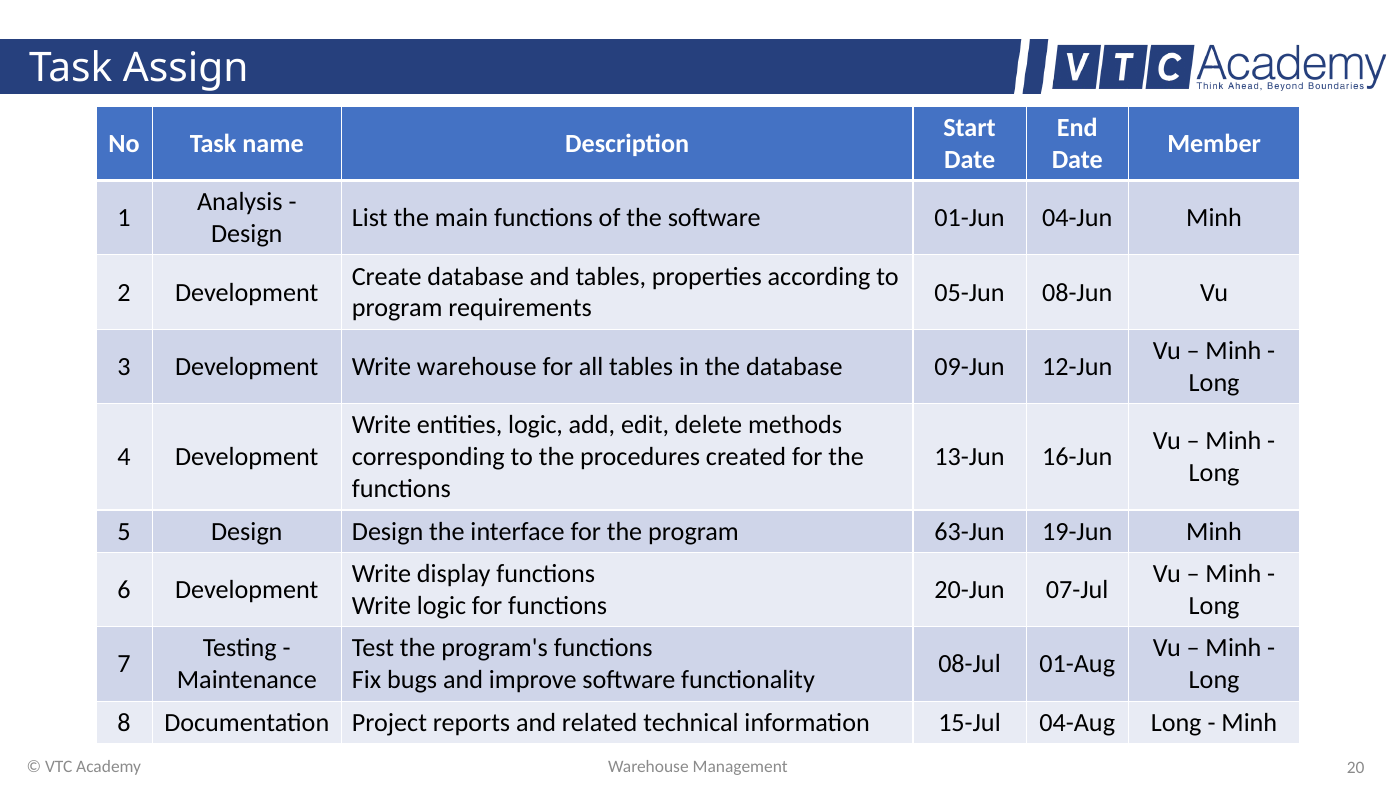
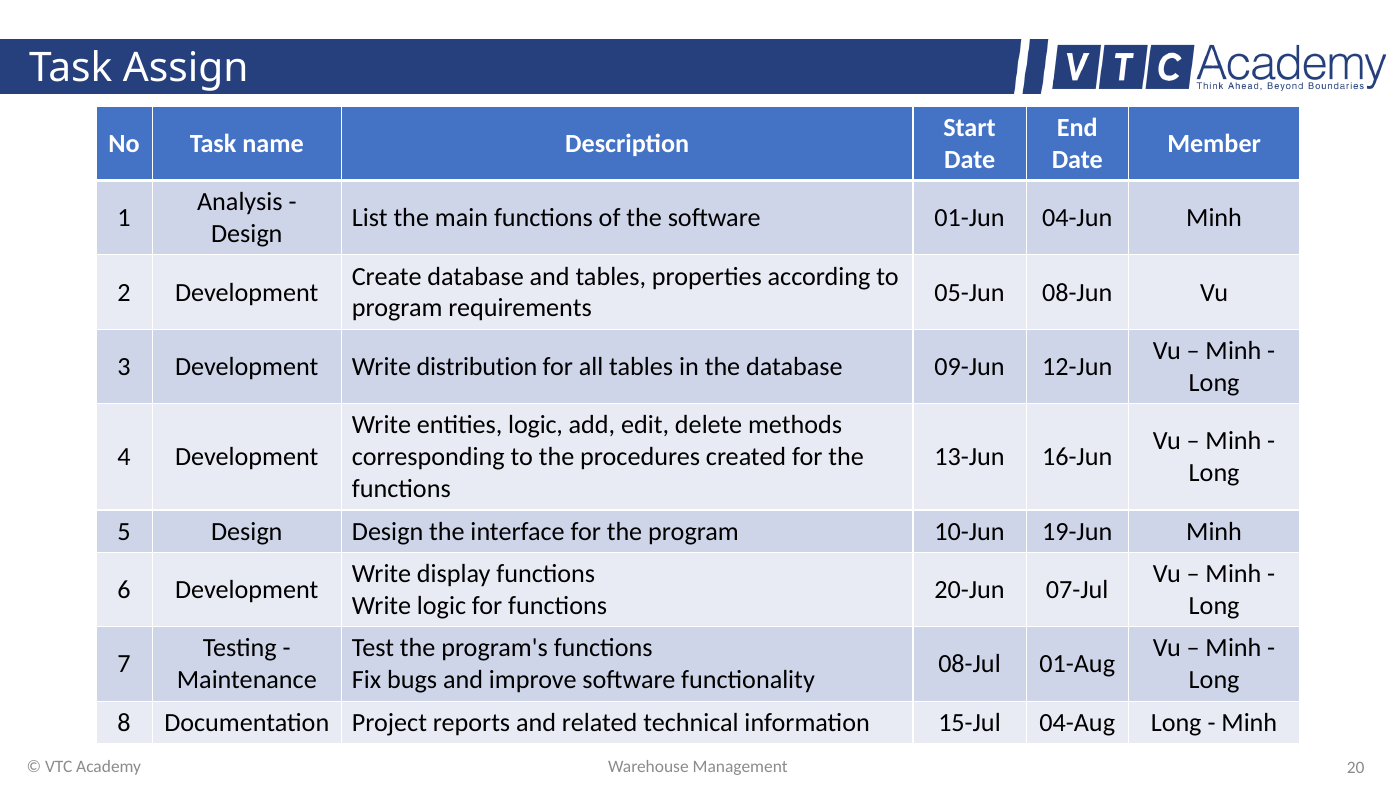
Write warehouse: warehouse -> distribution (477, 367)
63-Jun: 63-Jun -> 10-Jun (970, 532)
